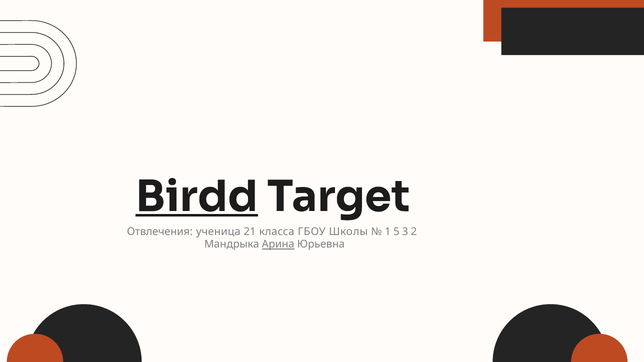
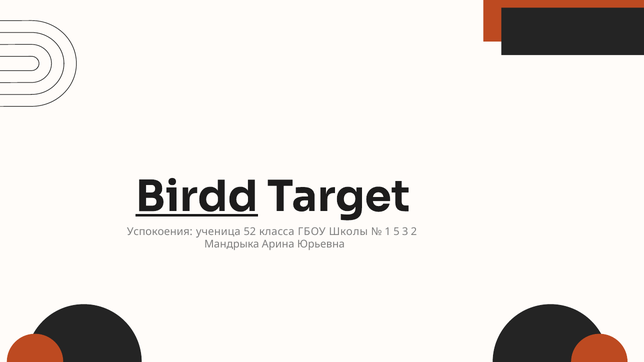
Отвлечения: Отвлечения -> Успокоения (160, 232)
21: 21 -> 52 (250, 232)
Арина underline: present -> none (278, 245)
